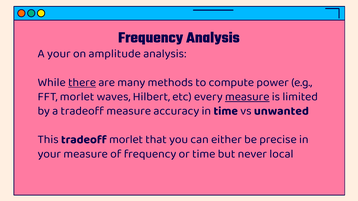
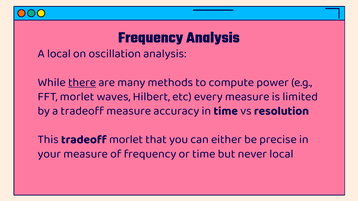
A your: your -> local (59, 54)
amplitude: amplitude -> oscillation (115, 54)
measure underline: present -> none (247, 97)
unwanted: unwanted -> resolution (281, 111)
